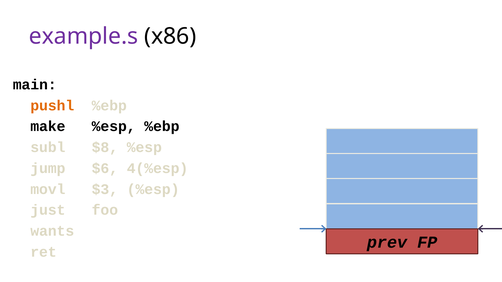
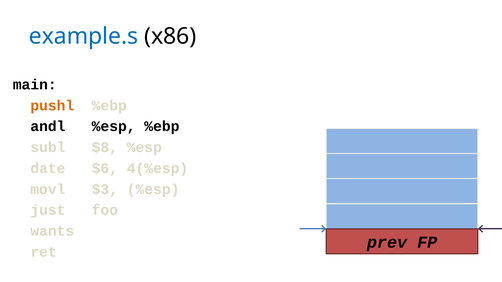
example.s colour: purple -> blue (84, 36)
make: make -> andl (48, 127)
jump: jump -> date (48, 169)
